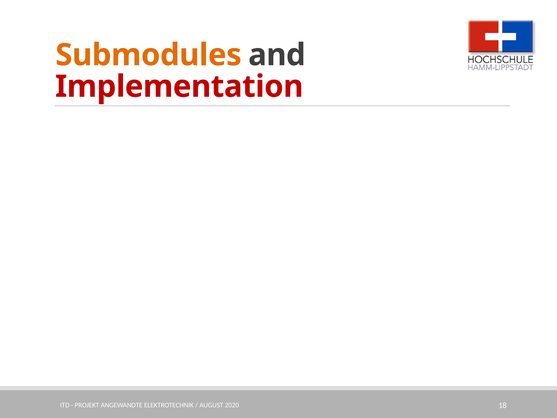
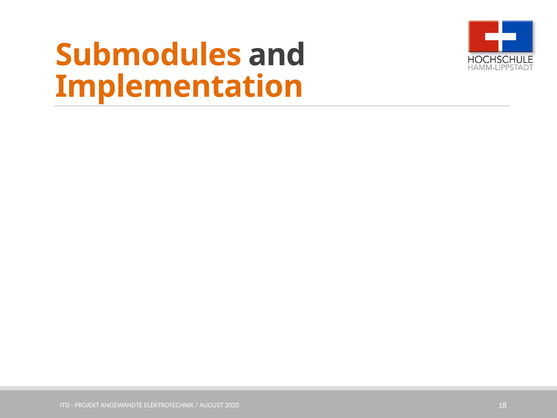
Implementation colour: red -> orange (179, 87)
